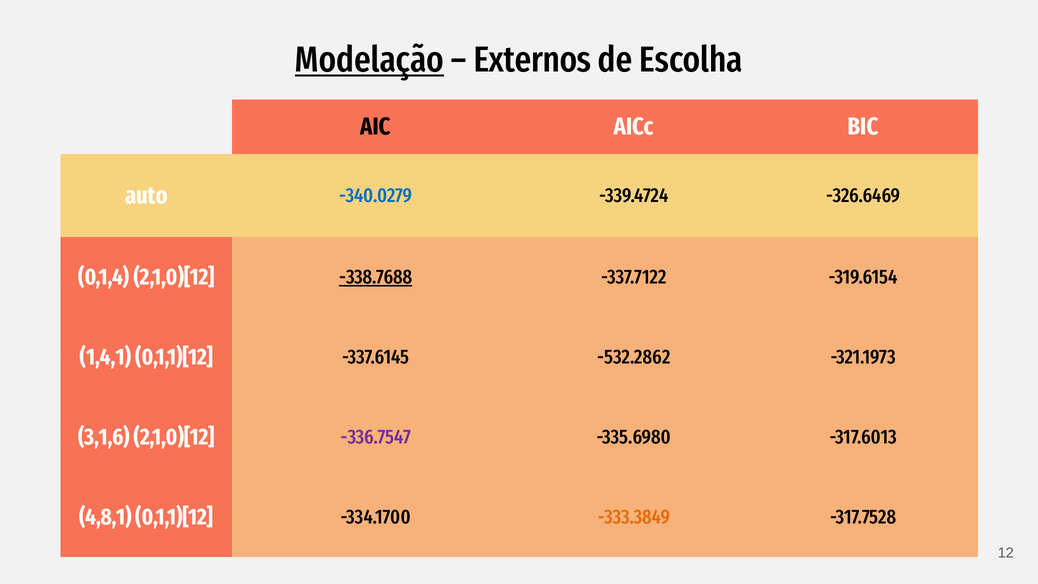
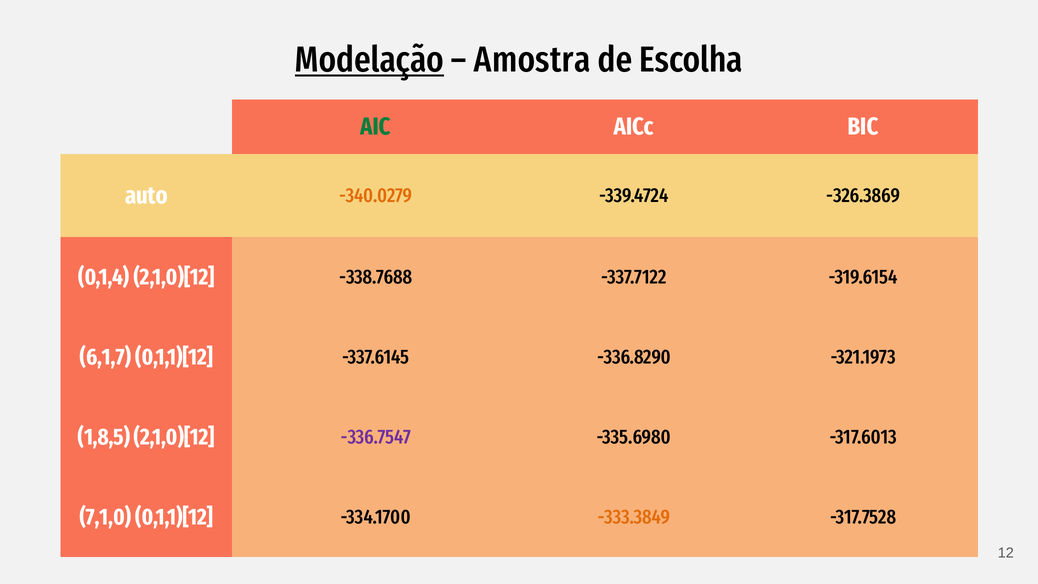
Externos: Externos -> Amostra (532, 60)
AIC colour: black -> green (376, 127)
-340.0279 colour: blue -> orange (376, 195)
-326.6469: -326.6469 -> -326.3869 (863, 195)
-338.7688 underline: present -> none (376, 277)
1,4,1: 1,4,1 -> 6,1,7 (105, 357)
-532.2862: -532.2862 -> -336.8290 (634, 357)
3,1,6: 3,1,6 -> 1,8,5 (104, 437)
4,8,1: 4,8,1 -> 7,1,0 (105, 517)
